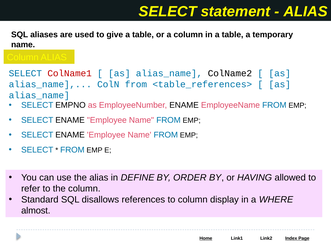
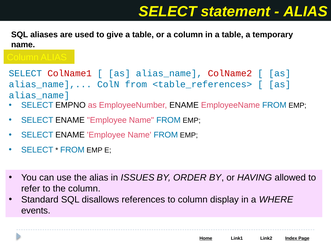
ColName2 colour: black -> red (230, 73)
DEFINE: DEFINE -> ISSUES (138, 178)
almost: almost -> events (36, 211)
